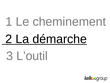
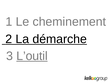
L’outil underline: none -> present (32, 56)
